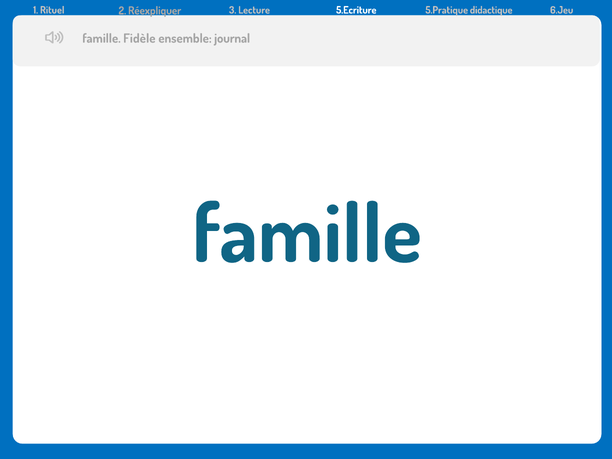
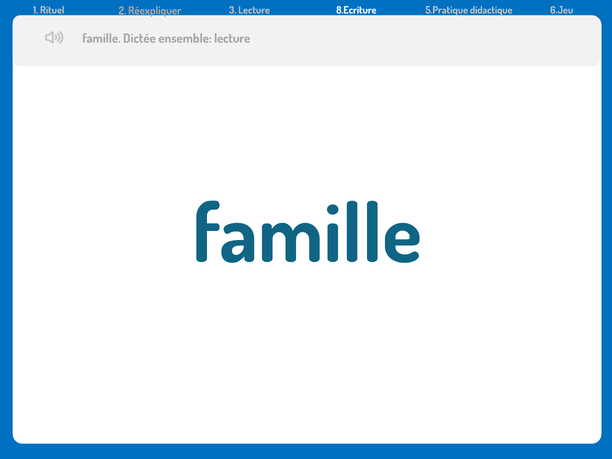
5.Ecriture: 5.Ecriture -> 8.Ecriture (356, 10)
Fidèle: Fidèle -> Dictée (139, 39)
ensemble journal: journal -> lecture (232, 39)
